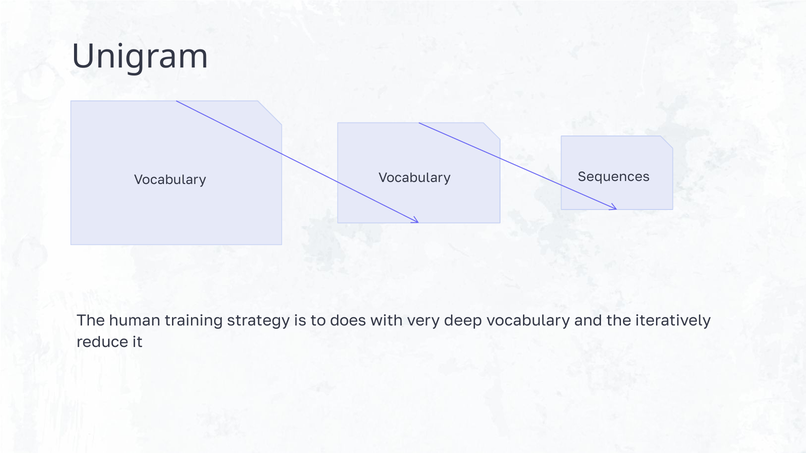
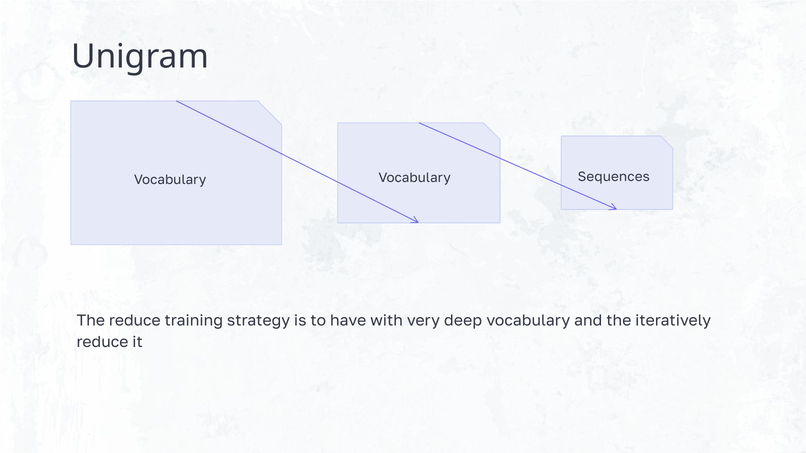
The human: human -> reduce (135, 321)
does: does -> have (348, 321)
